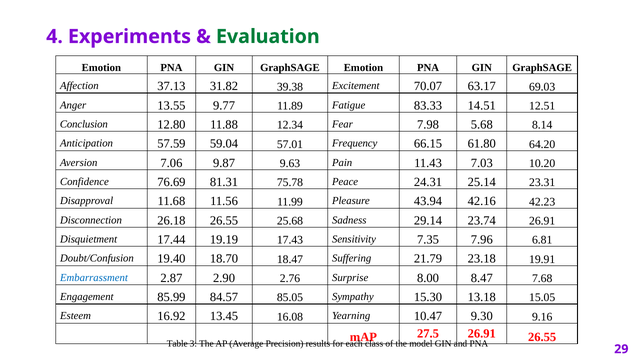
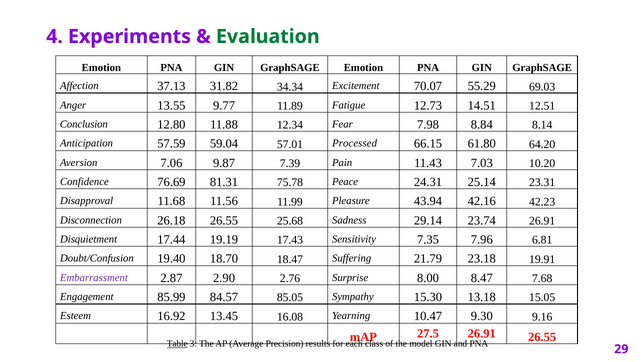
39.38: 39.38 -> 34.34 (290, 87)
63.17: 63.17 -> 55.29 (482, 86)
83.33: 83.33 -> 12.73 (428, 105)
5.68: 5.68 -> 8.84 (482, 125)
Frequency: Frequency -> Processed (355, 143)
9.63: 9.63 -> 7.39 (290, 163)
Embarrassment colour: blue -> purple (94, 278)
Table underline: none -> present (177, 344)
